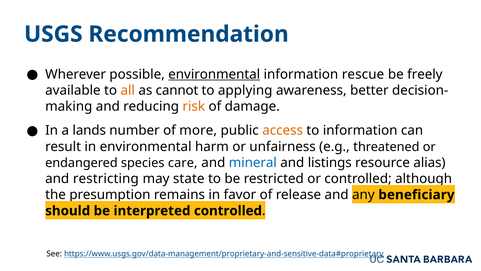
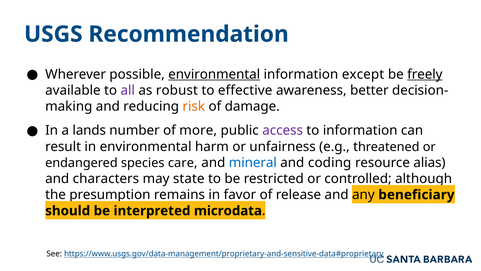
rescue: rescue -> except (363, 74)
freely underline: none -> present (425, 74)
all colour: orange -> purple (128, 90)
cannot: cannot -> robust (177, 90)
applying: applying -> effective (245, 90)
access colour: orange -> purple (283, 130)
listings: listings -> coding (330, 162)
restricting: restricting -> characters (106, 178)
interpreted controlled: controlled -> microdata (228, 211)
